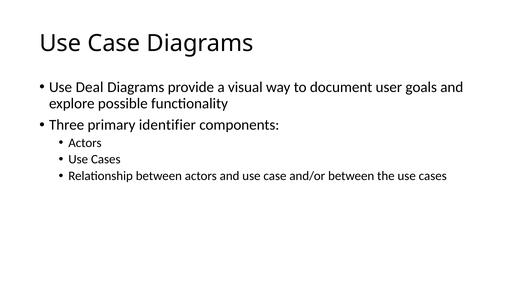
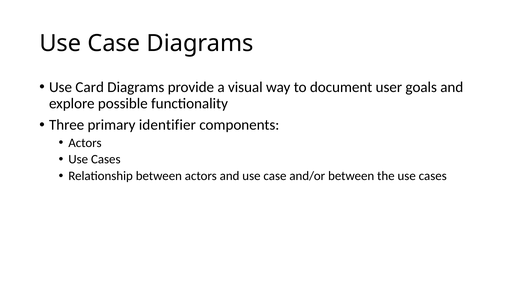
Deal: Deal -> Card (90, 87)
